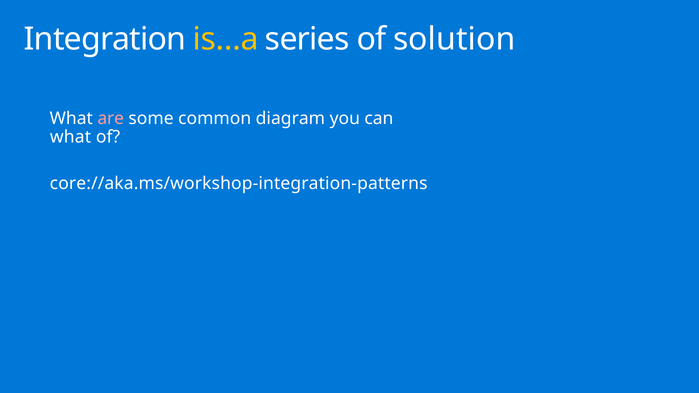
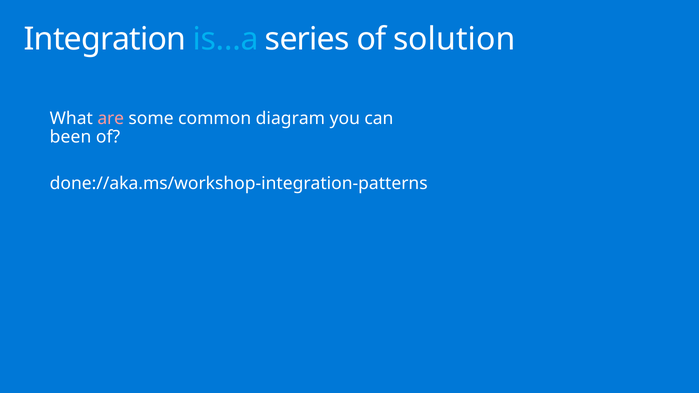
is…a colour: yellow -> light blue (226, 39)
what: what -> been (71, 137)
core://aka.ms/workshop-integration-patterns: core://aka.ms/workshop-integration-patterns -> done://aka.ms/workshop-integration-patterns (239, 184)
